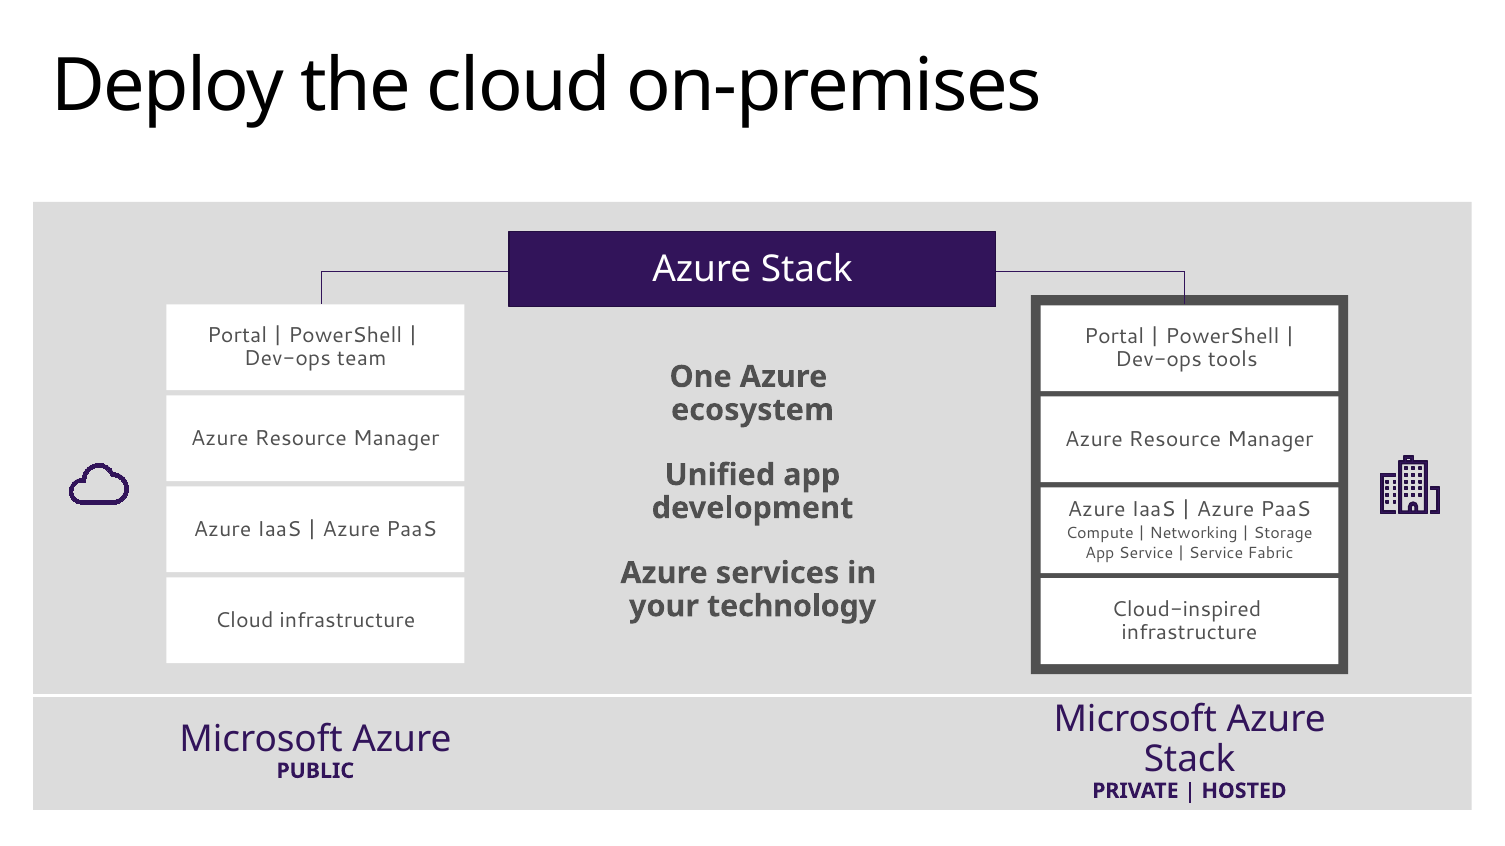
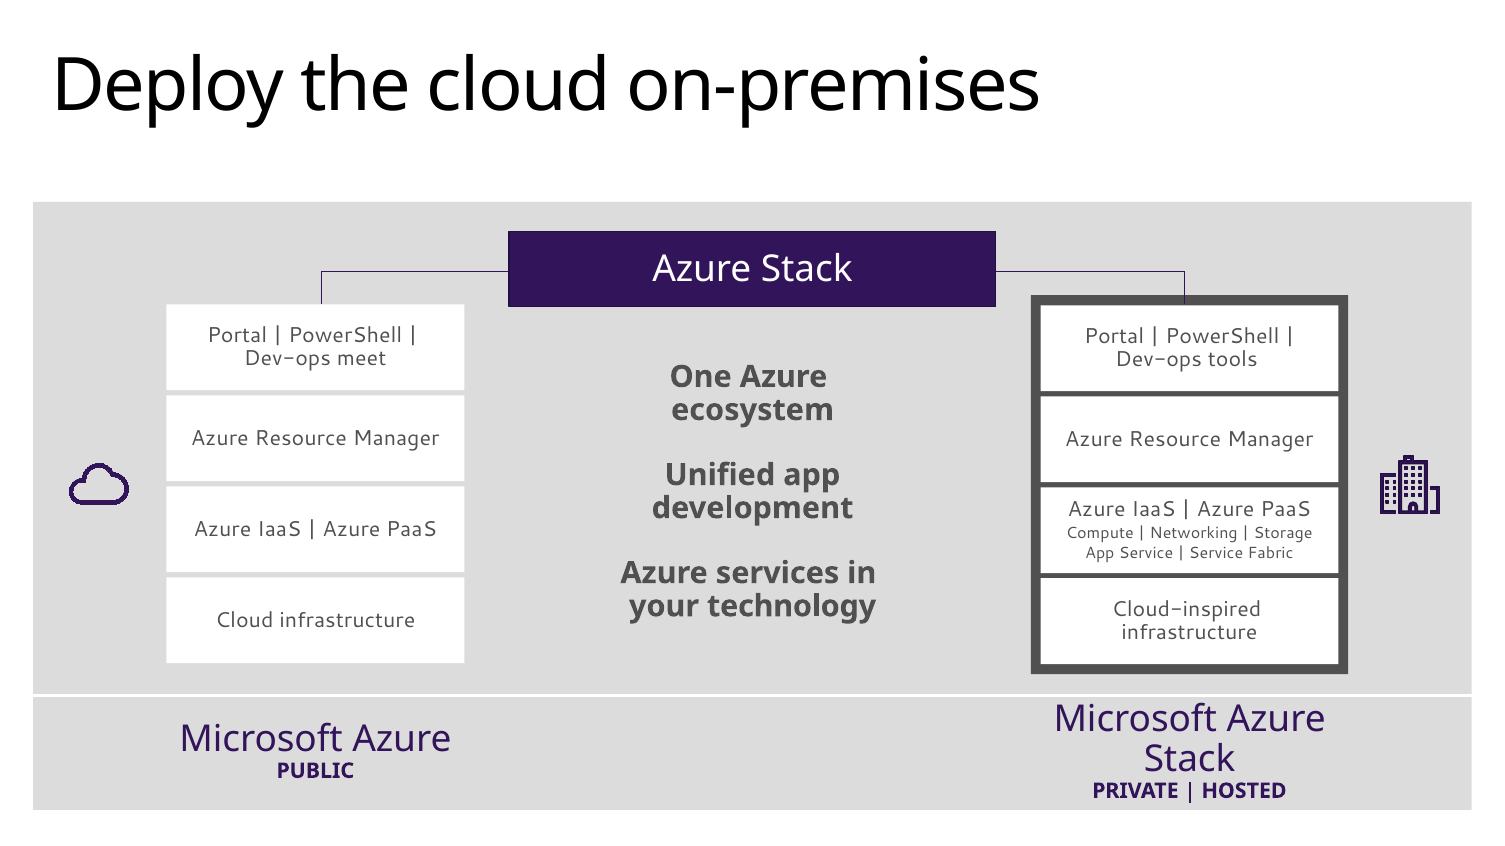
team: team -> meet (362, 359)
